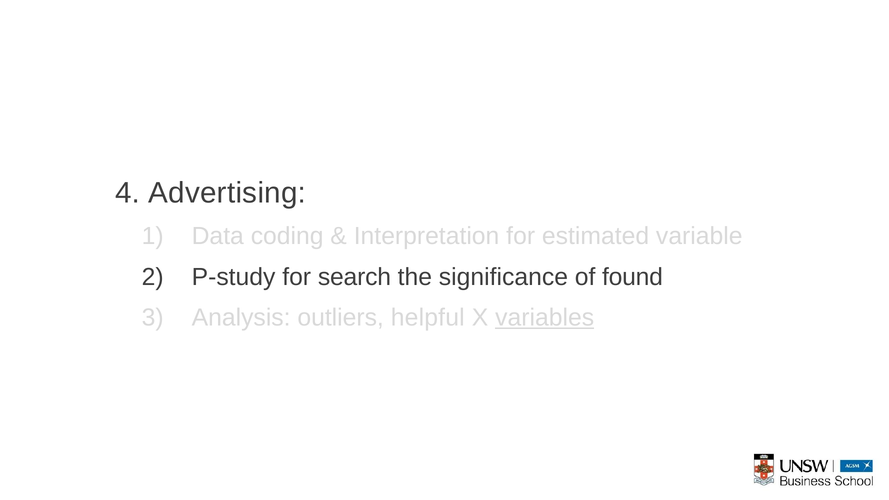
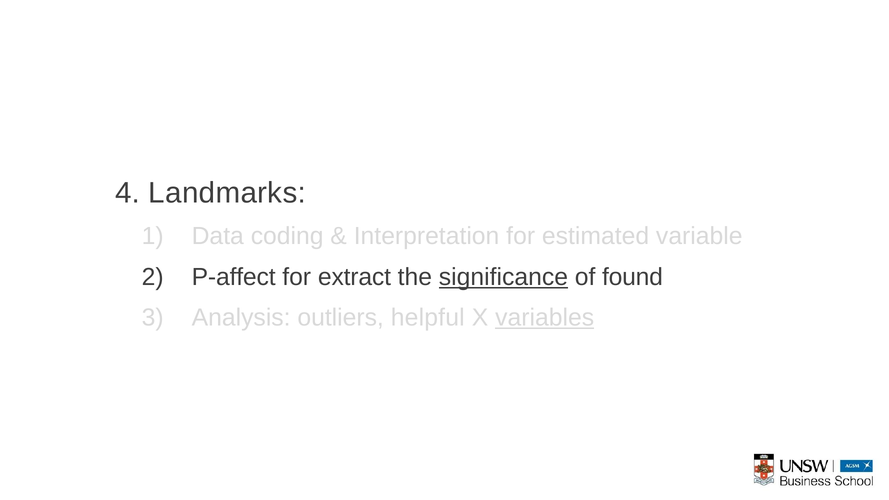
Advertising: Advertising -> Landmarks (227, 193)
P-study: P-study -> P-affect (234, 277)
search: search -> extract (354, 277)
significance underline: none -> present (503, 277)
